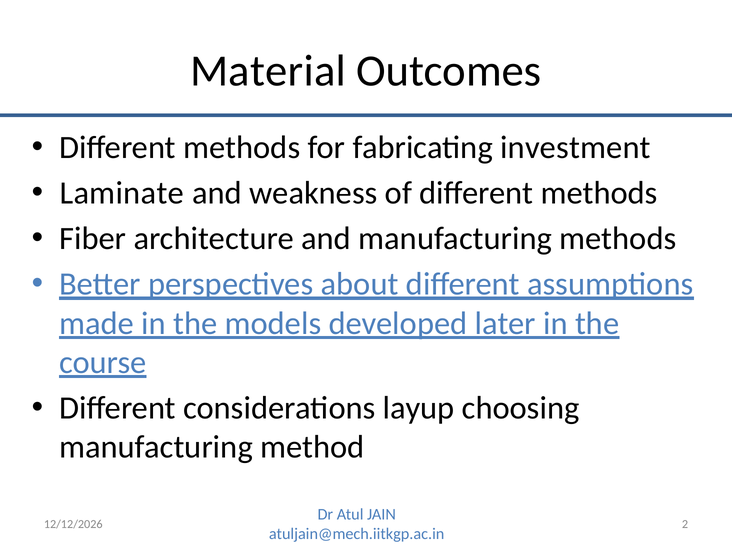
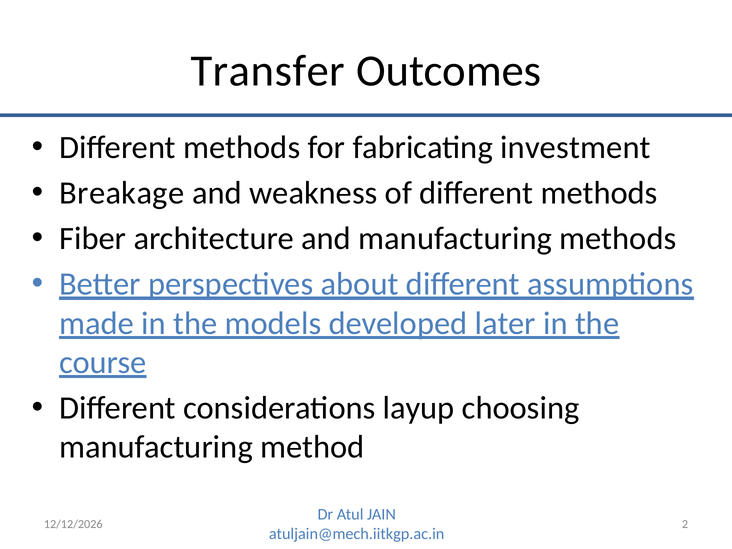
Material: Material -> Transfer (268, 71)
Laminate: Laminate -> Breakage (122, 193)
